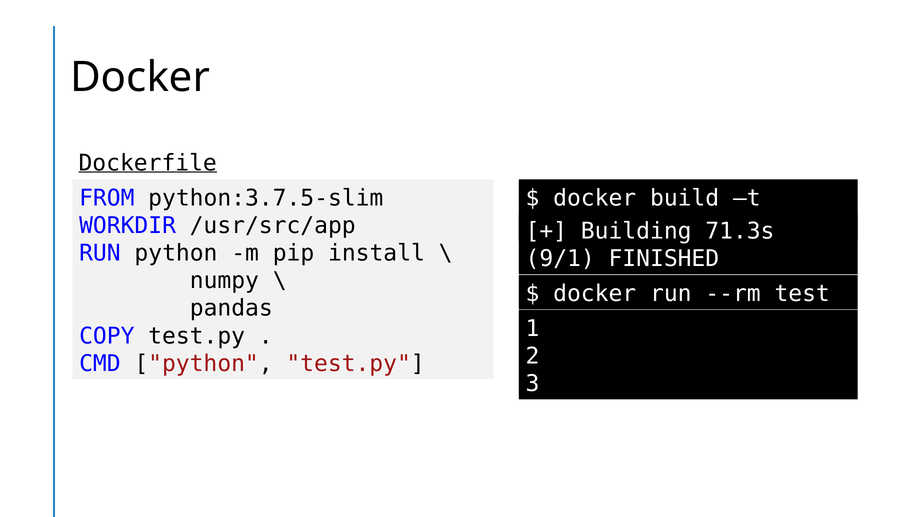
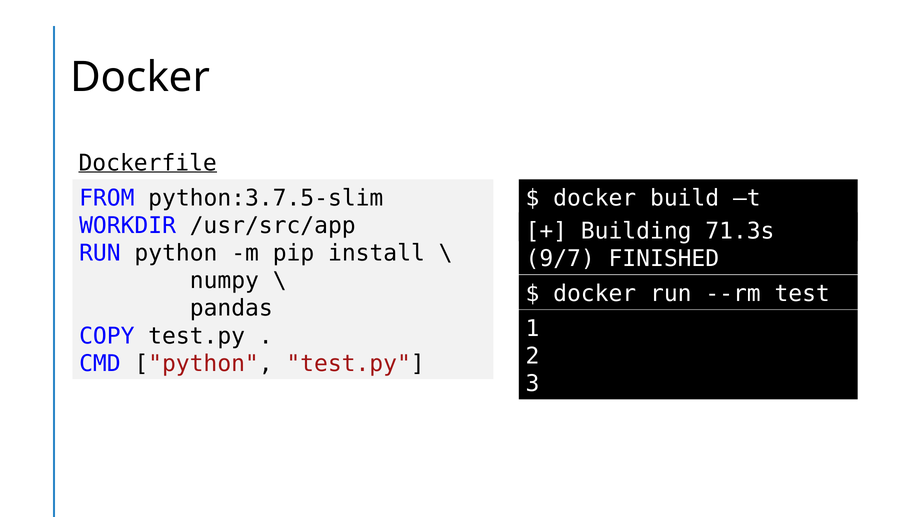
9/1: 9/1 -> 9/7 (560, 259)
